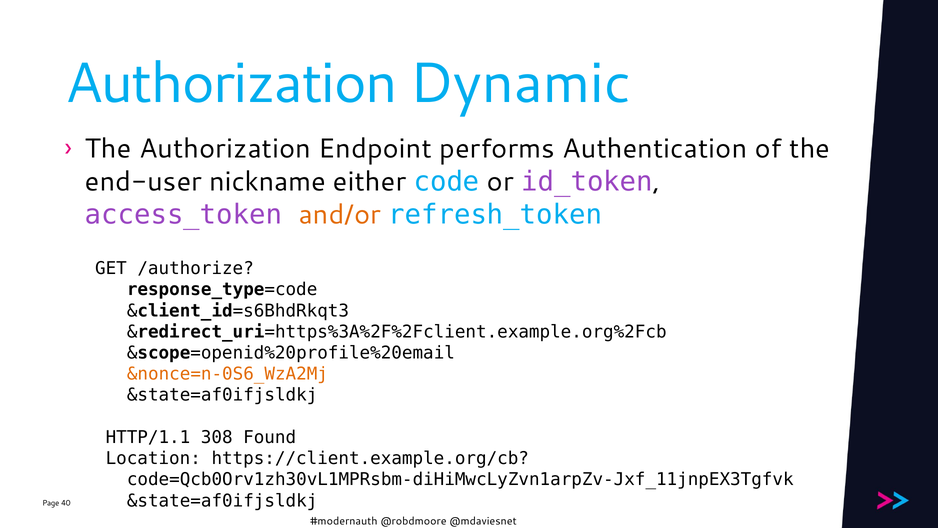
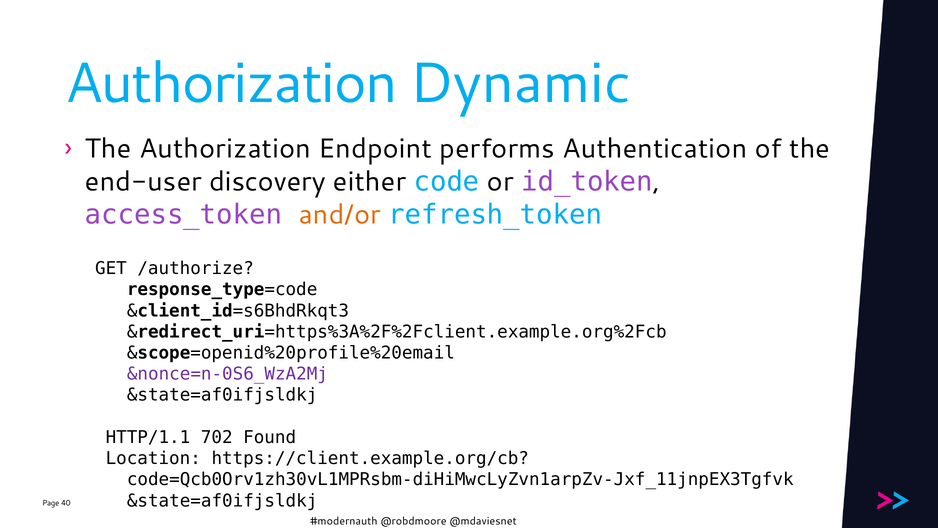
nickname: nickname -> discovery (268, 182)
&nonce=n-0S6_WzA2Mj colour: orange -> purple (227, 374)
308: 308 -> 702 (217, 437)
